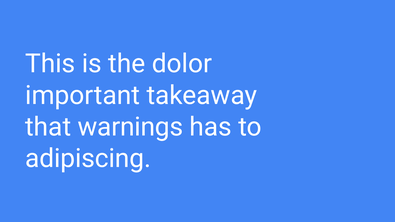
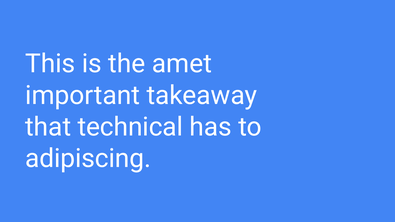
dolor: dolor -> amet (182, 64)
warnings: warnings -> technical (130, 127)
